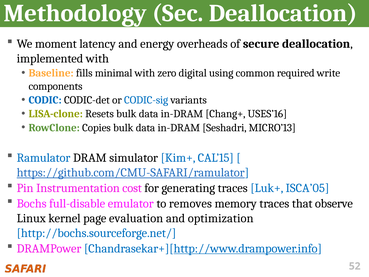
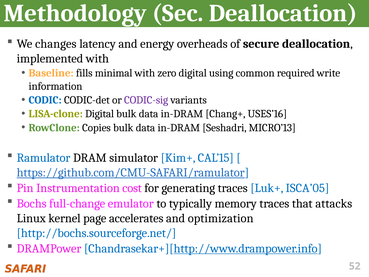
moment: moment -> changes (56, 44)
components: components -> information (55, 86)
CODIC-sig colour: blue -> purple (146, 100)
LISA-clone Resets: Resets -> Digital (100, 114)
full-disable: full-disable -> full-change (77, 203)
removes: removes -> typically (190, 203)
observe: observe -> attacks (334, 203)
evaluation: evaluation -> accelerates (136, 218)
